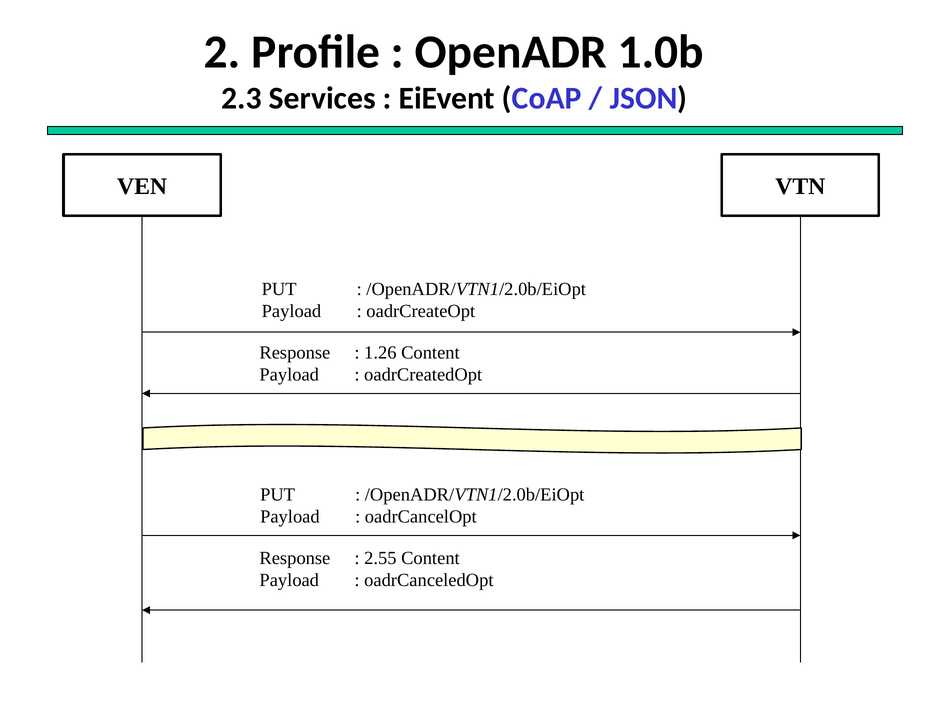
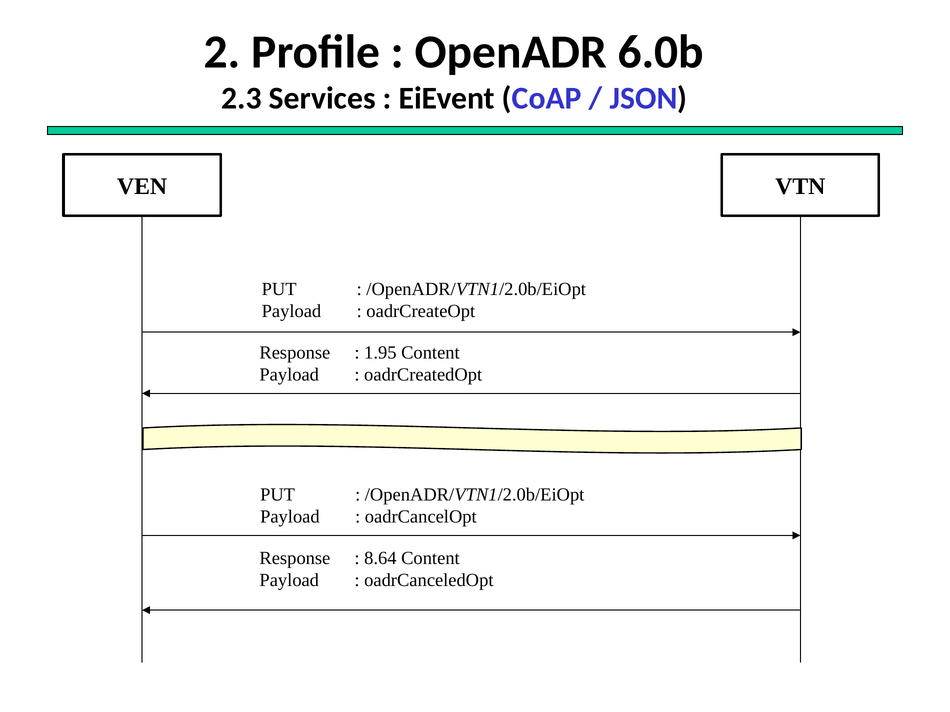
1.0b: 1.0b -> 6.0b (661, 52)
1.26: 1.26 -> 1.95 (380, 353)
2.55: 2.55 -> 8.64 (380, 558)
